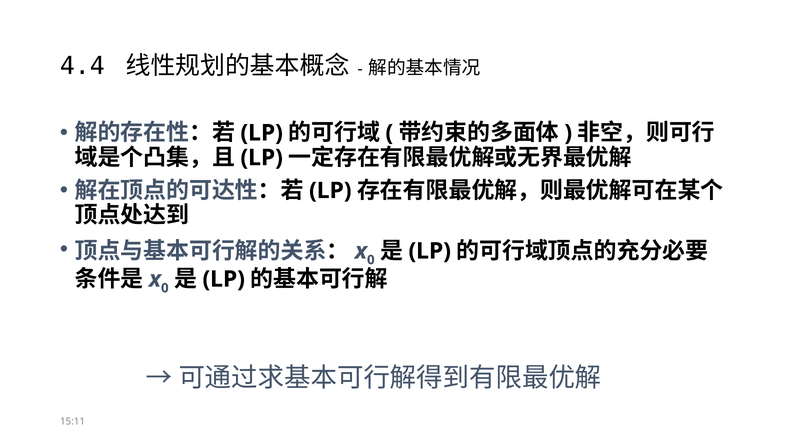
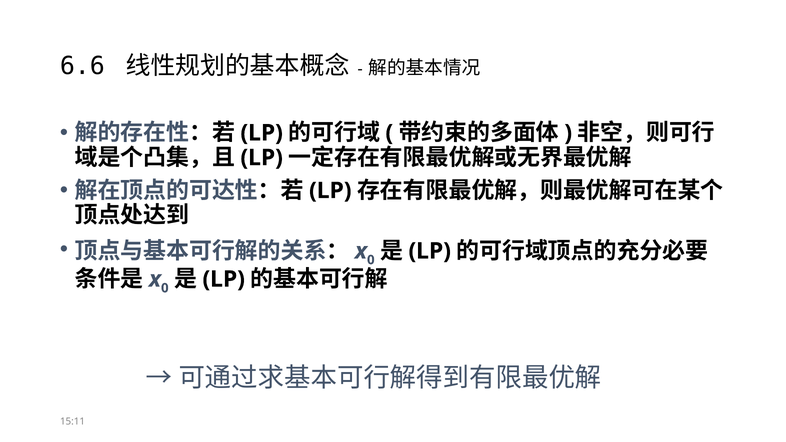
4.4: 4.4 -> 6.6 (82, 66)
